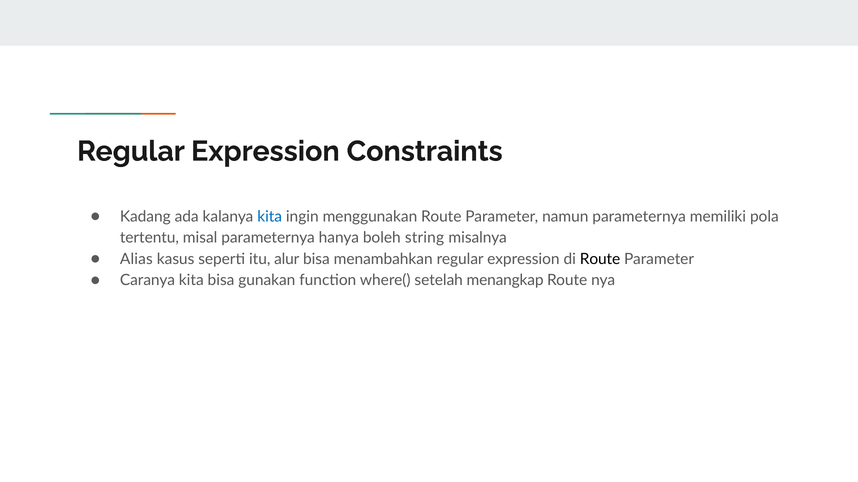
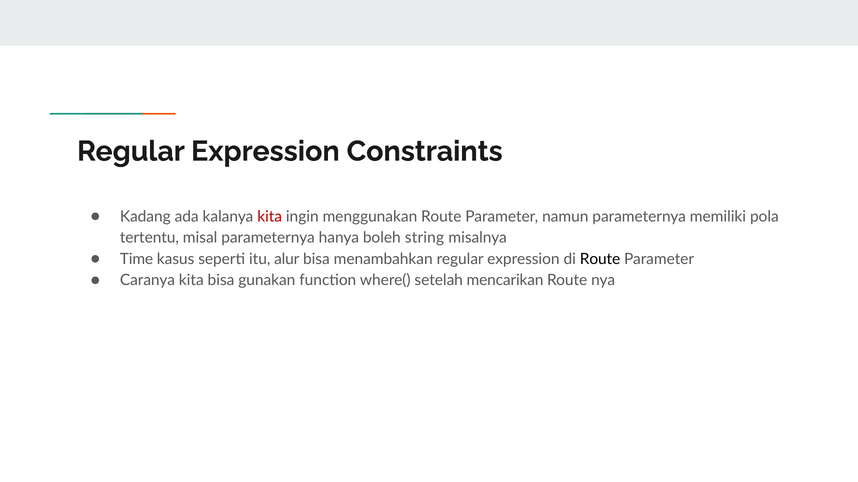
kita colour: blue -> red (270, 217)
Alias: Alias -> Time (136, 259)
menangkap: menangkap -> mencarikan (505, 281)
